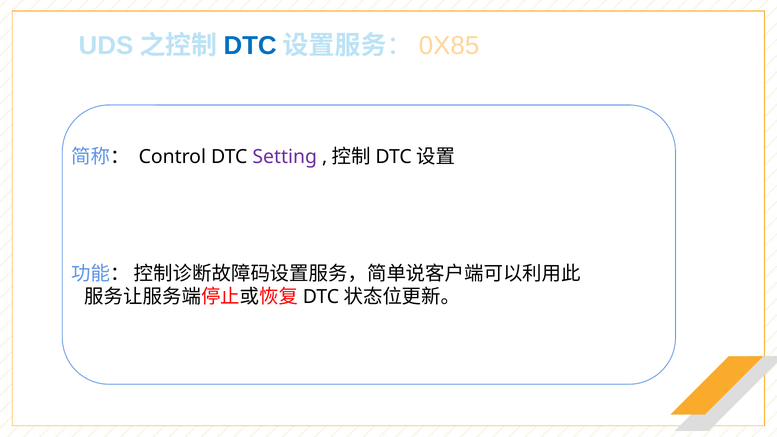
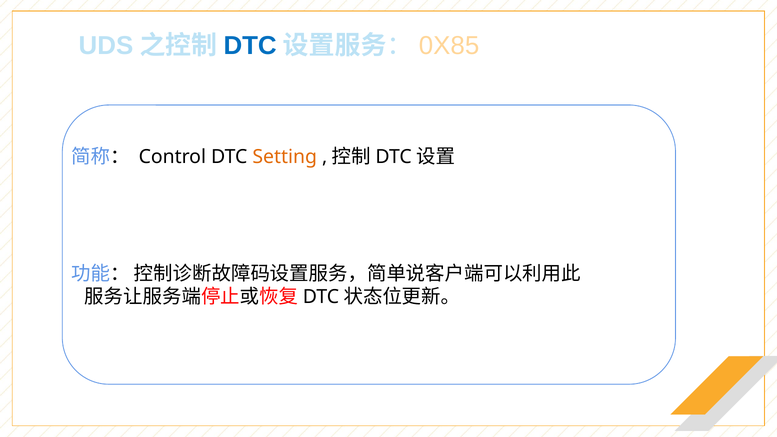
Setting colour: purple -> orange (285, 157)
